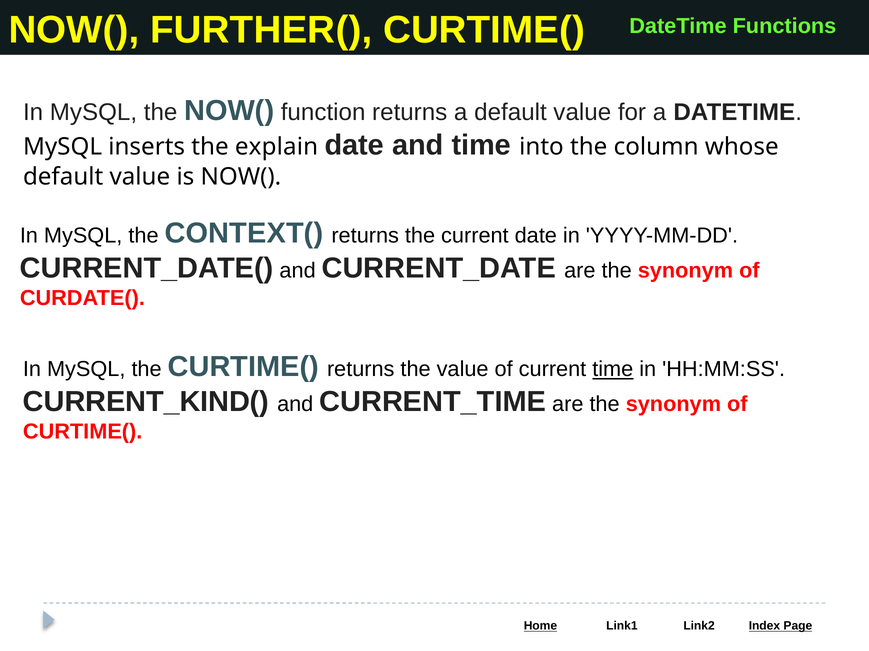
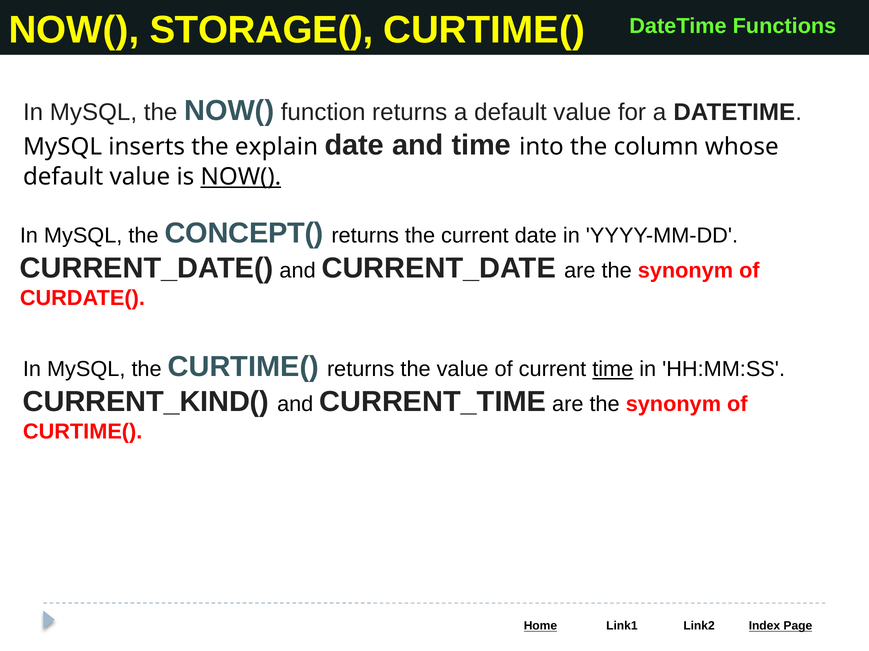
FURTHER(: FURTHER( -> STORAGE( (261, 30)
NOW( underline: none -> present (241, 177)
CONTEXT(: CONTEXT( -> CONCEPT( (244, 234)
